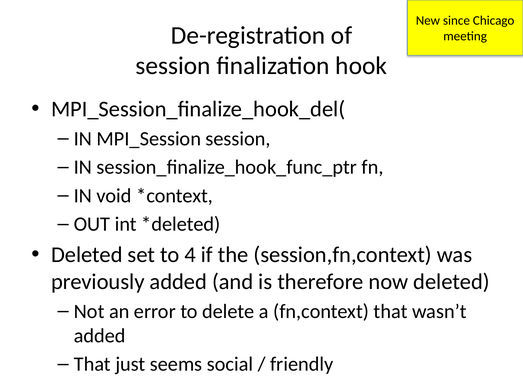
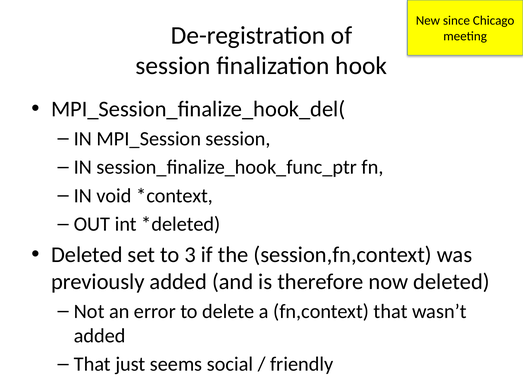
4: 4 -> 3 (190, 255)
